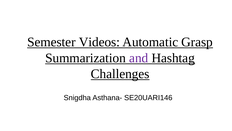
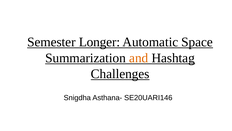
Videos: Videos -> Longer (99, 42)
Grasp: Grasp -> Space (197, 42)
and colour: purple -> orange (139, 58)
